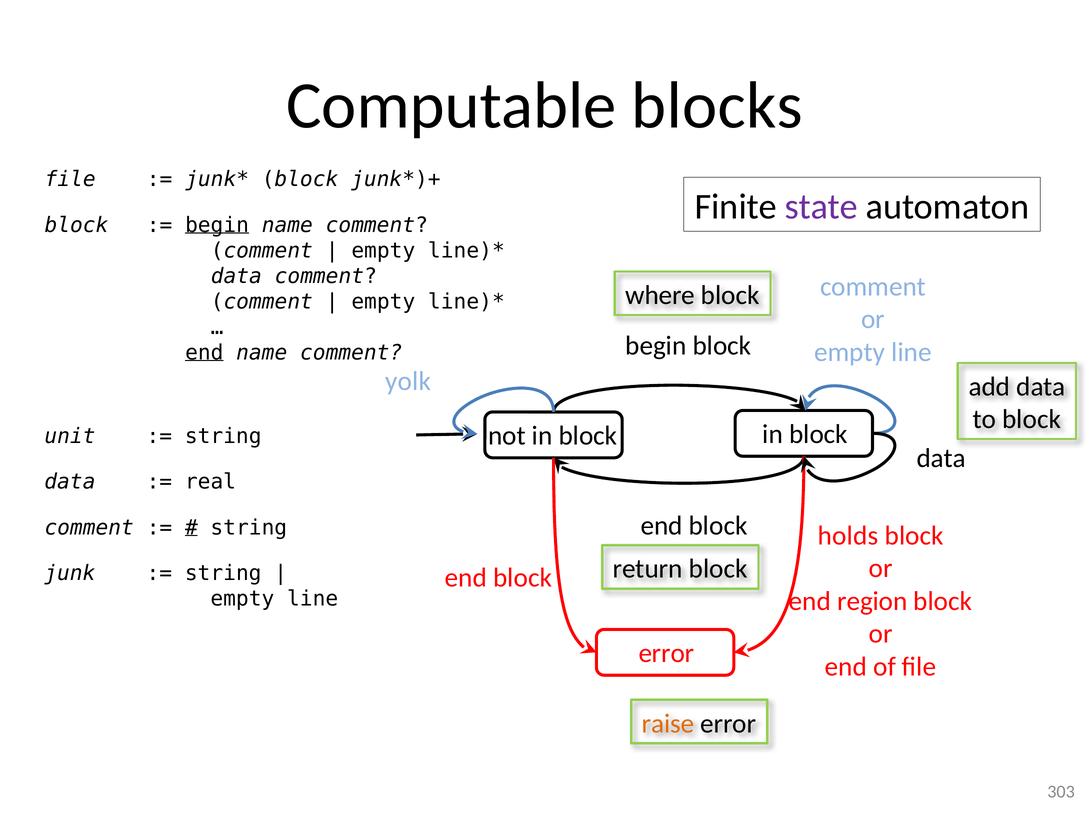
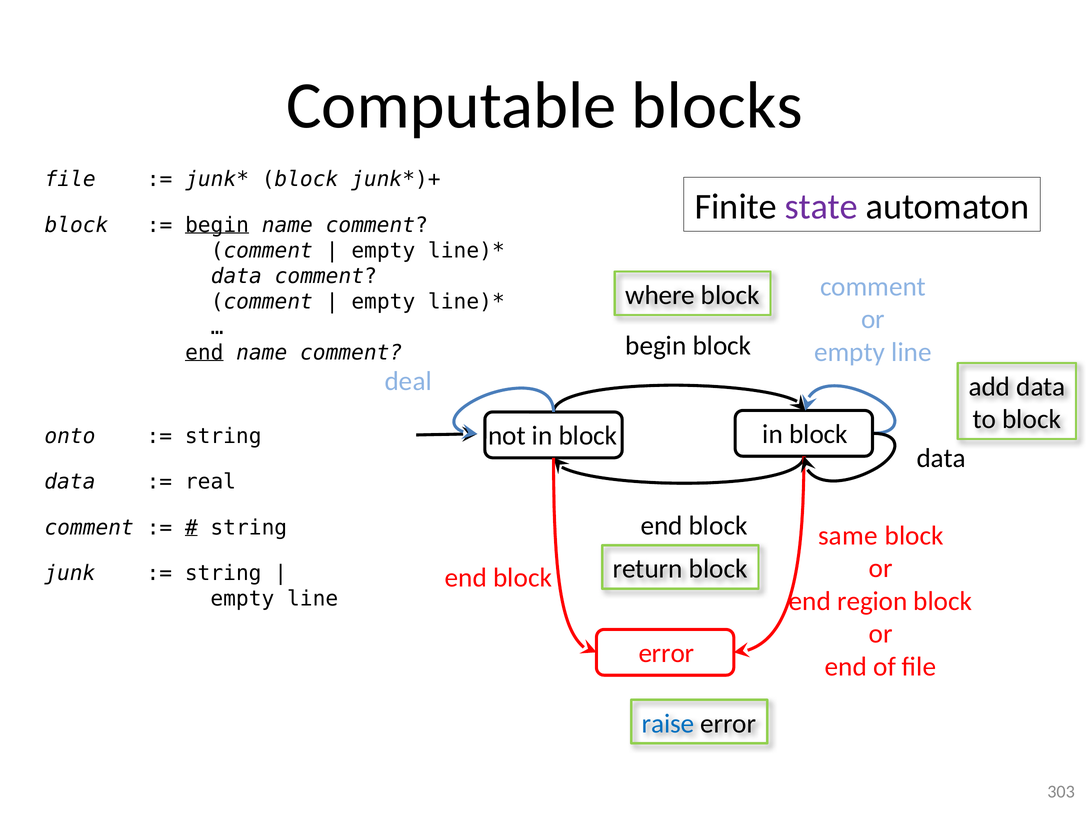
yolk: yolk -> deal (408, 381)
unit: unit -> onto (70, 436)
holds: holds -> same (848, 535)
raise colour: orange -> blue (668, 723)
